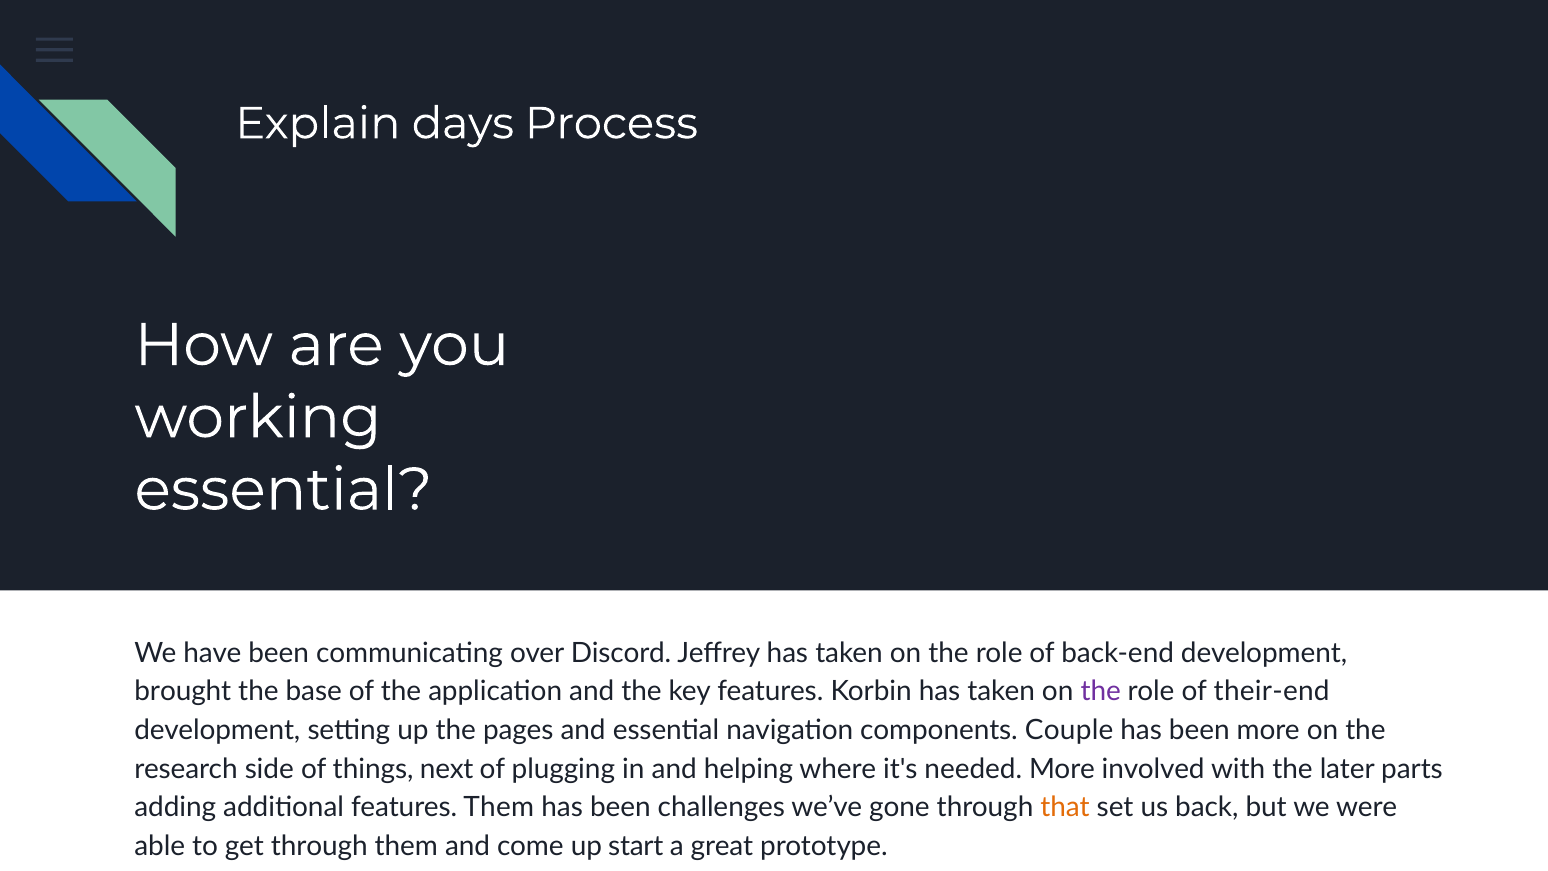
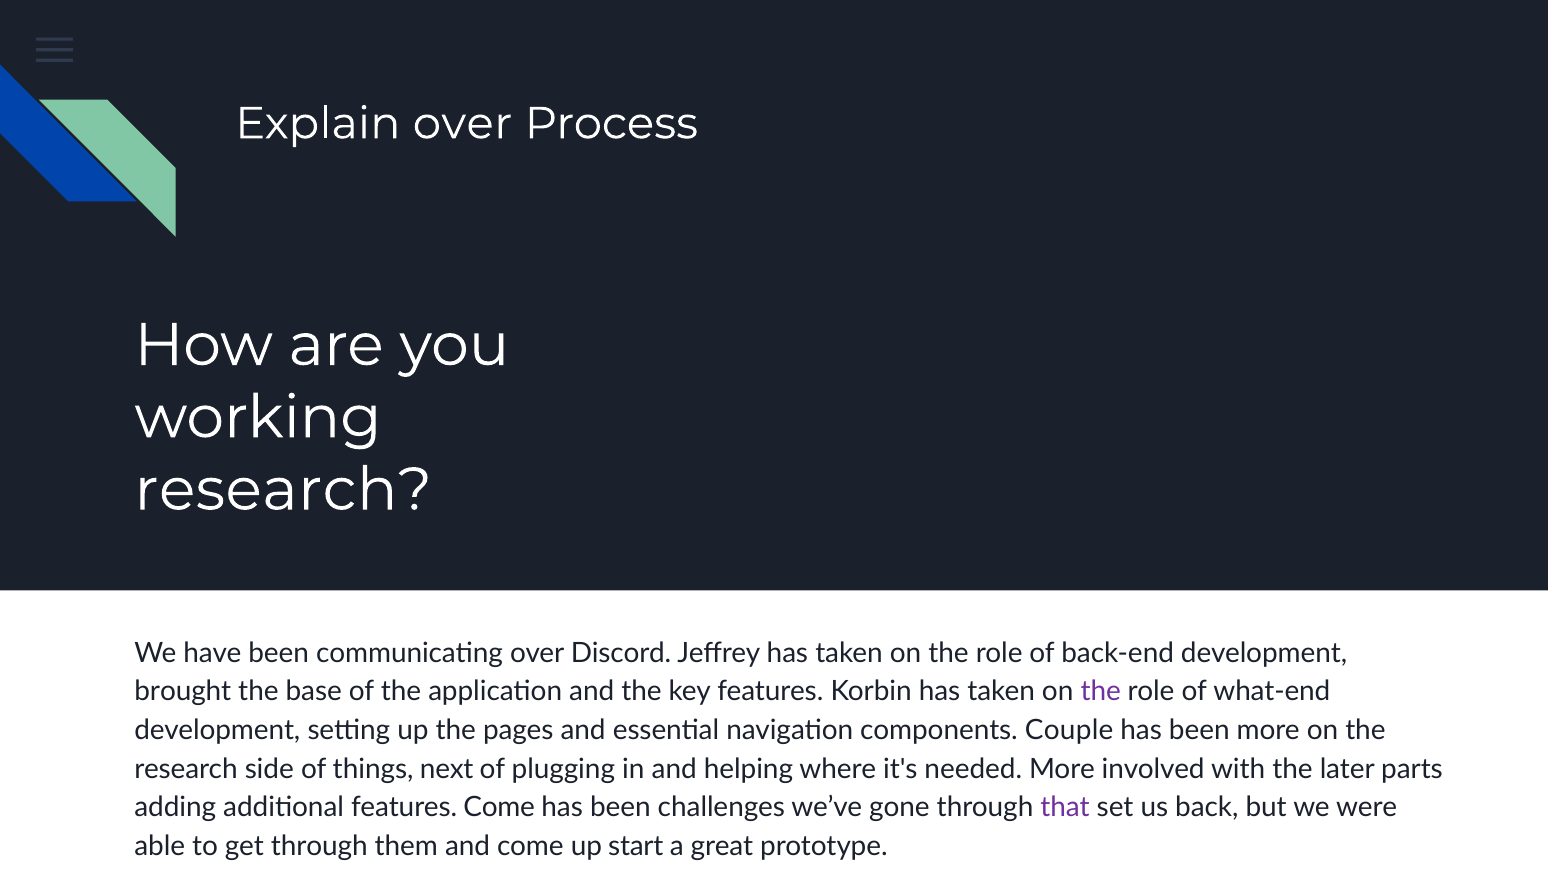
Explain days: days -> over (463, 124)
essential: essential -> research (283, 490)
their-end: their-end -> what-end (1272, 692)
features Them: Them -> Come (499, 807)
that colour: orange -> purple (1065, 807)
